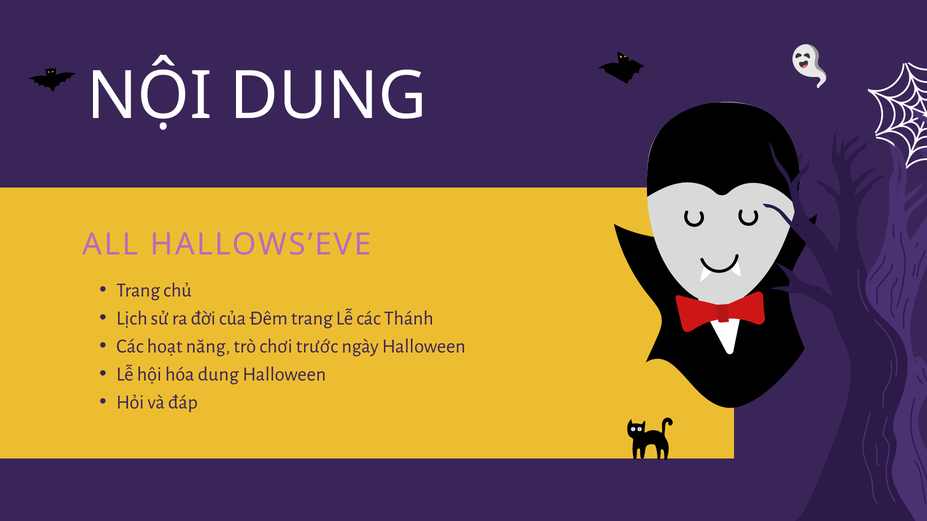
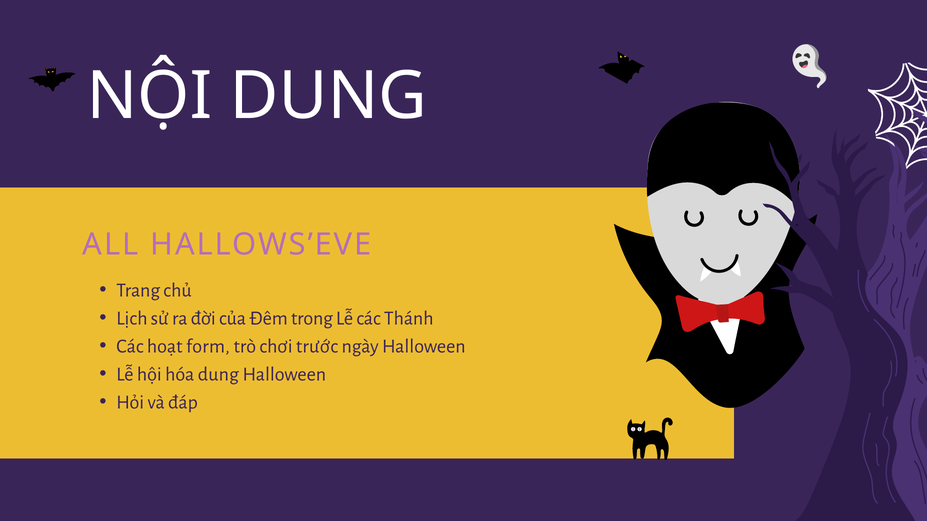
Đêm trang: trang -> trong (312, 319)
năng: năng -> form (208, 347)
